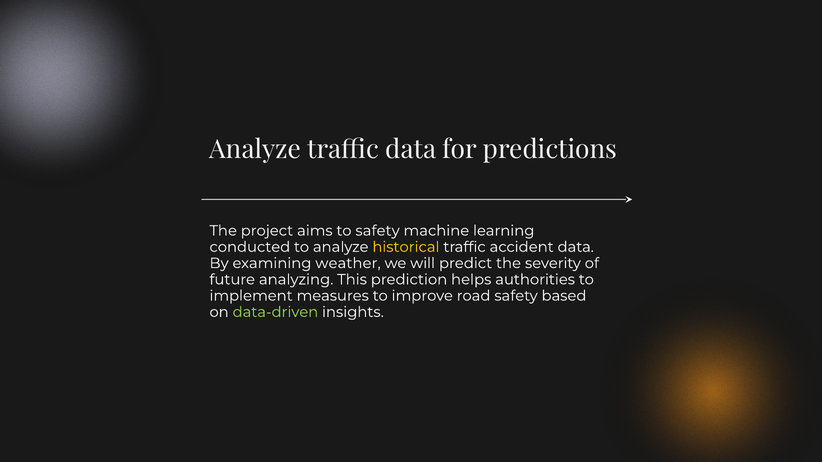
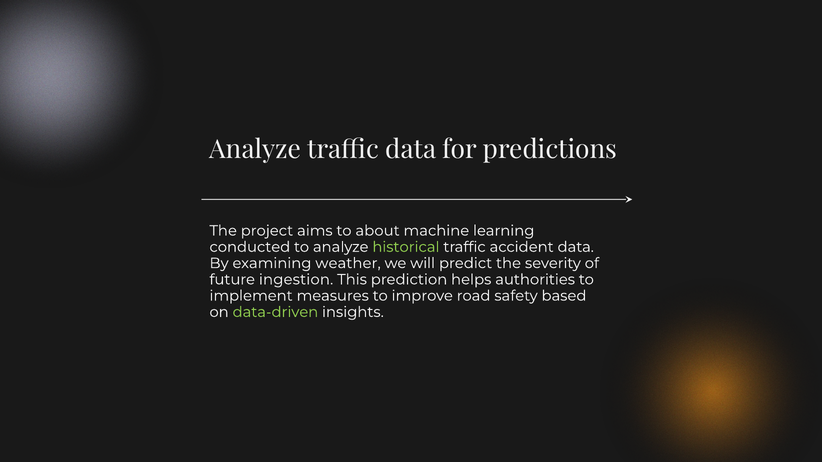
to safety: safety -> about (378, 231)
historical colour: yellow -> light green (406, 247)
analyzing: analyzing -> ingestion (296, 280)
